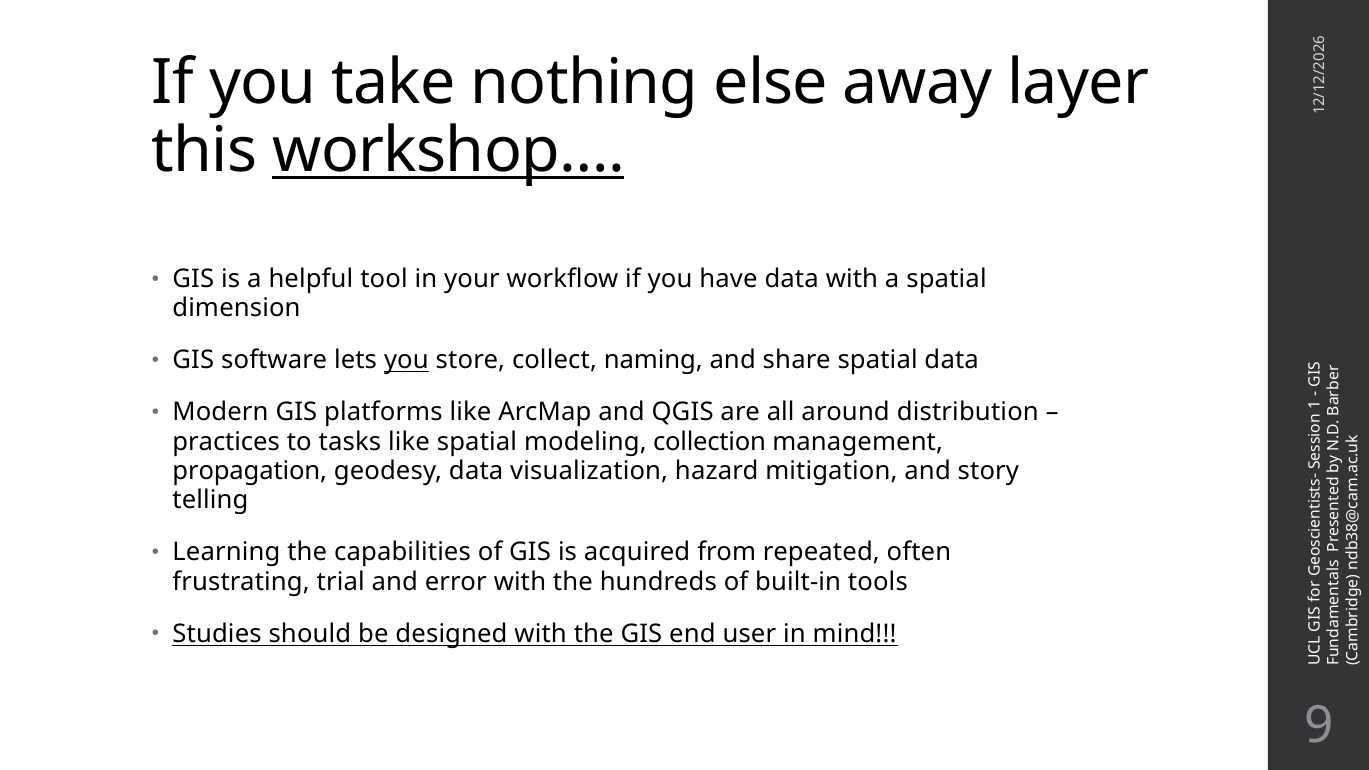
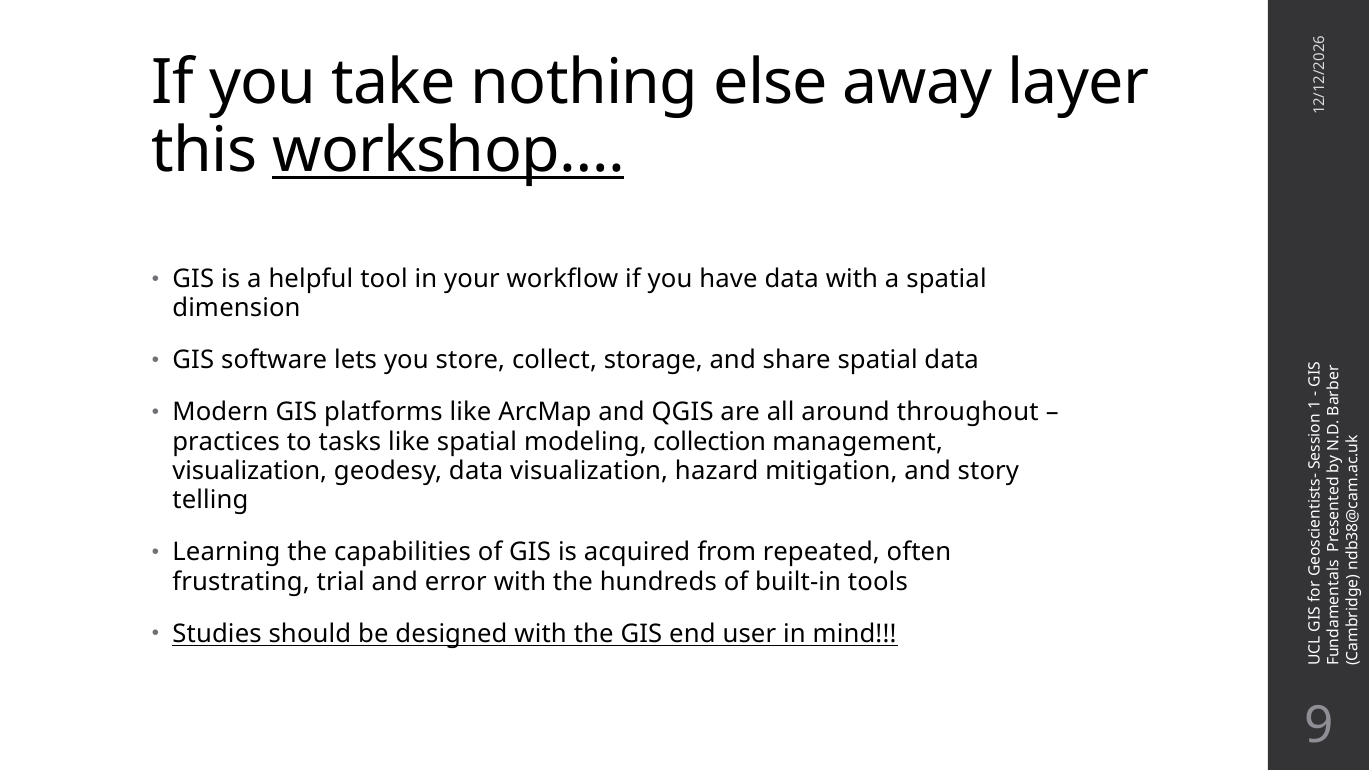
you underline: present -> none (406, 360)
naming: naming -> storage (653, 360)
distribution: distribution -> throughout (968, 413)
propagation: propagation -> visualization (250, 471)
